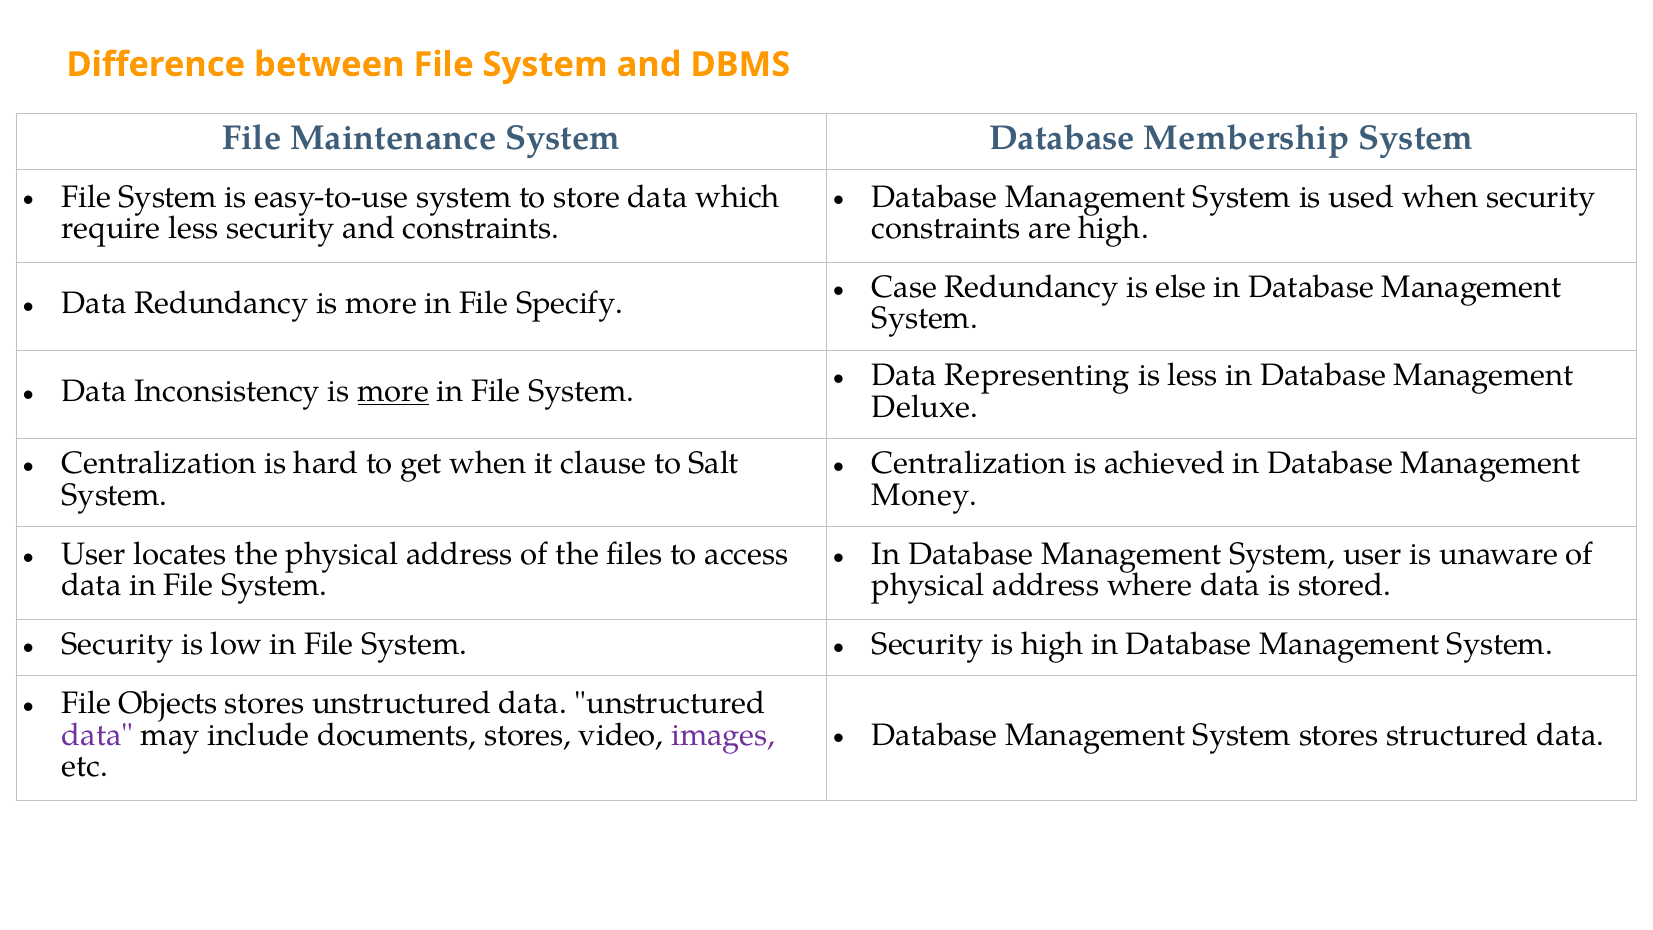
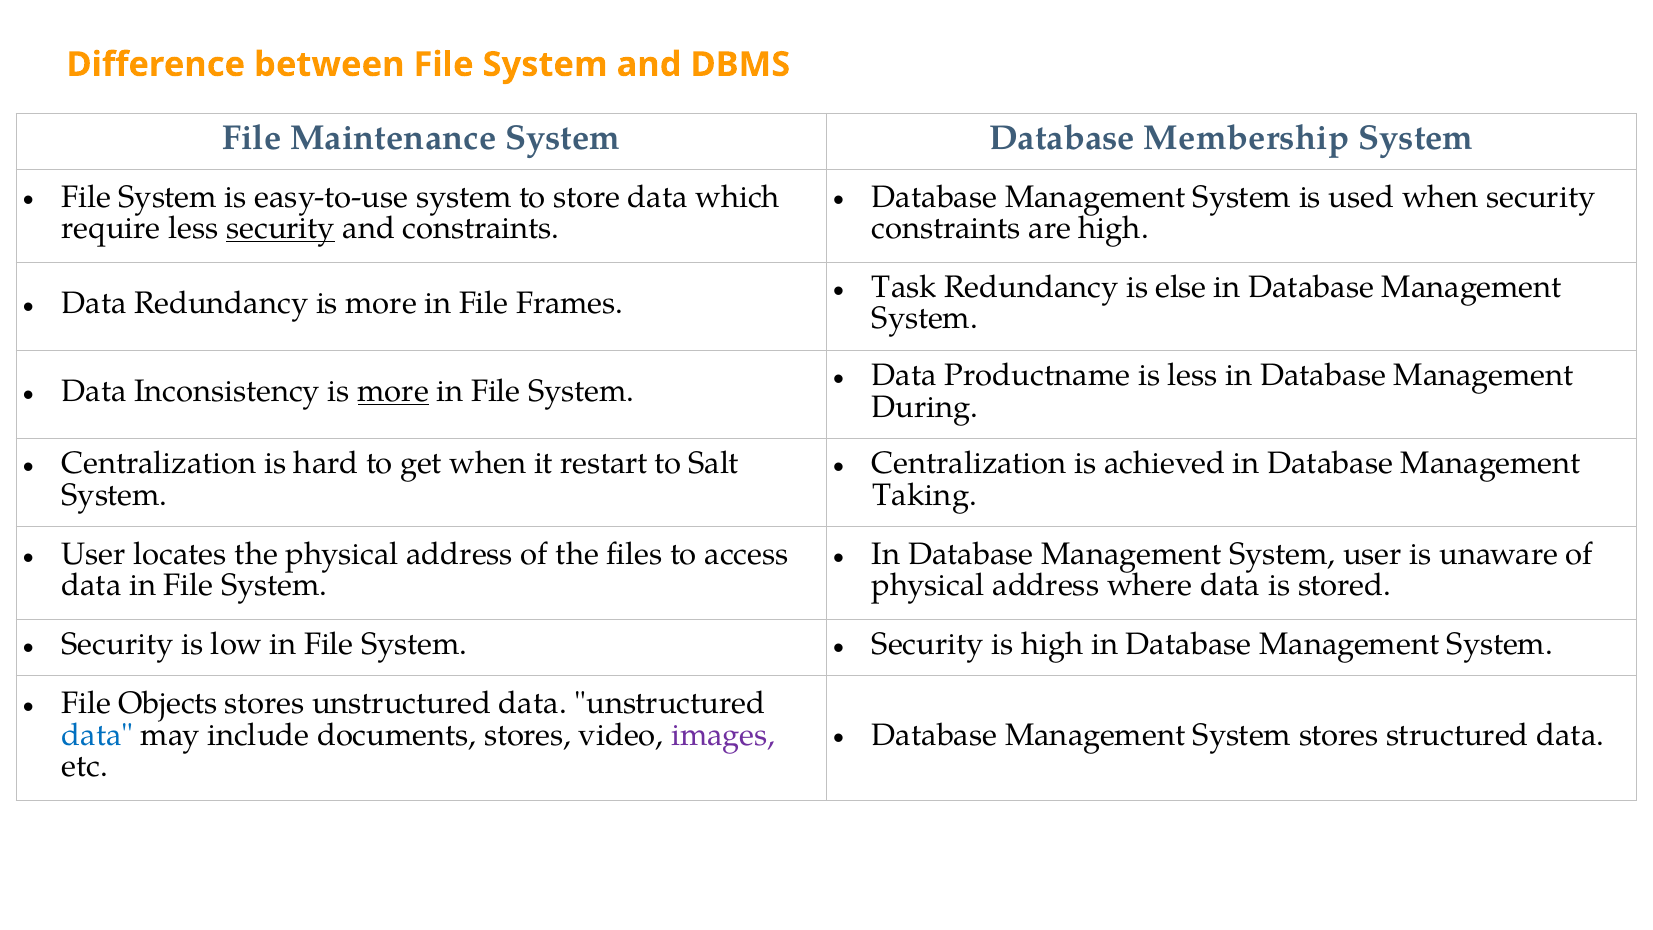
security underline: none -> present (281, 228)
Case: Case -> Task (904, 288)
Specify: Specify -> Frames (570, 303)
Representing: Representing -> Productname (1038, 376)
Deluxe: Deluxe -> During (925, 407)
clause: clause -> restart (604, 464)
Money: Money -> Taking (925, 495)
data colour: purple -> blue (97, 735)
